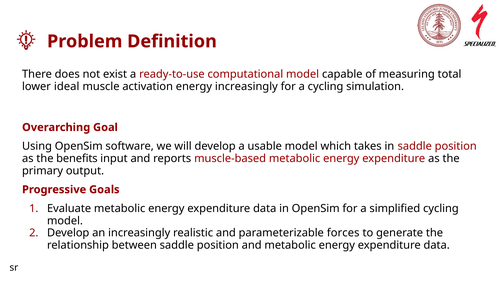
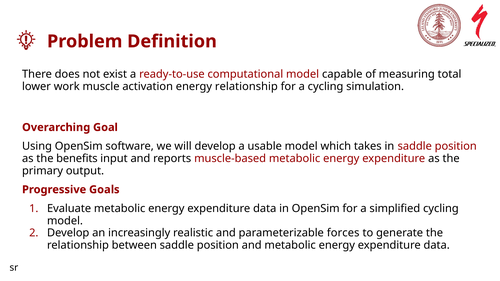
ideal: ideal -> work (67, 87)
energy increasingly: increasingly -> relationship (246, 87)
